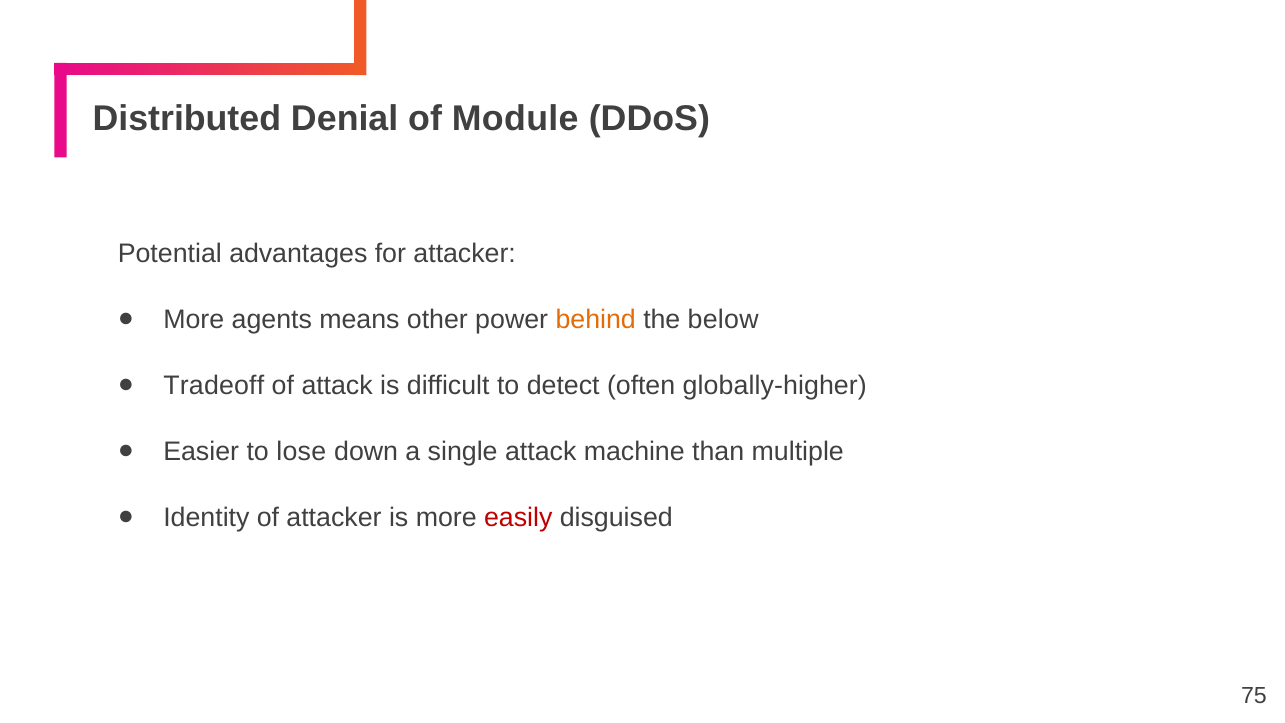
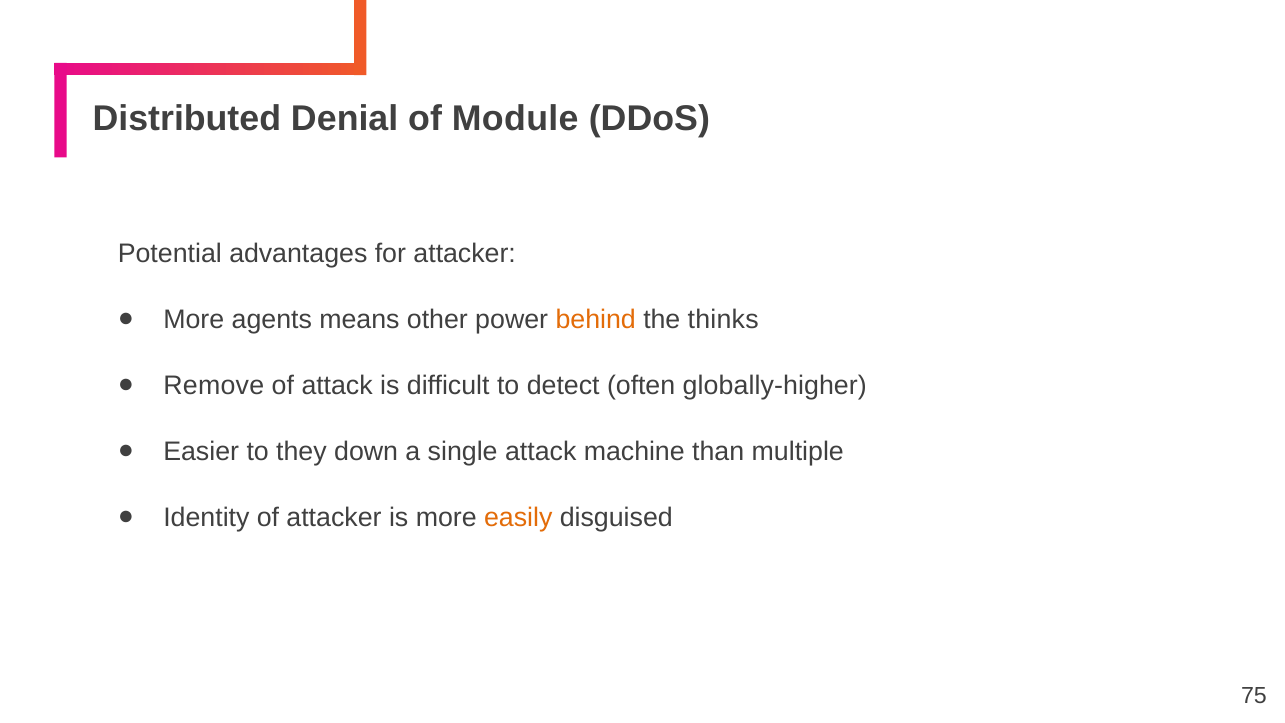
below: below -> thinks (723, 320)
Tradeoff: Tradeoff -> Remove (214, 386)
lose: lose -> they (301, 452)
easily colour: red -> orange (518, 518)
